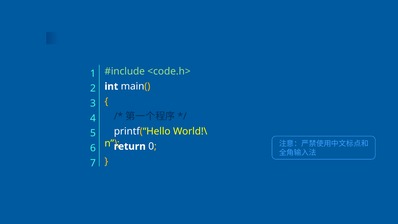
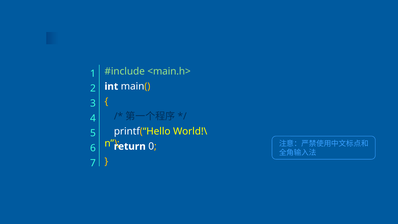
<code.h>: <code.h> -> <main.h> (169, 71)
